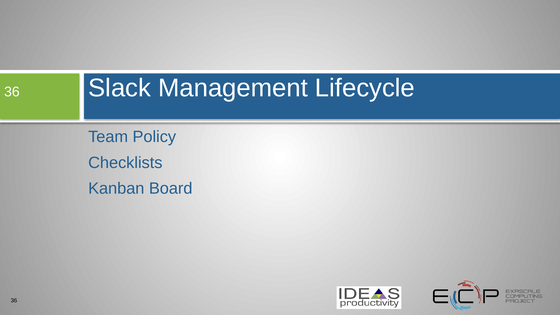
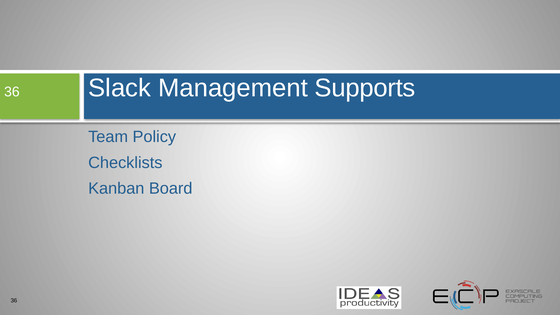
Lifecycle: Lifecycle -> Supports (365, 88)
